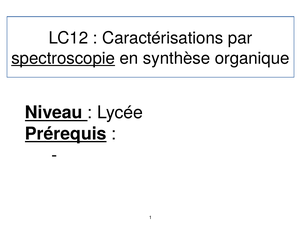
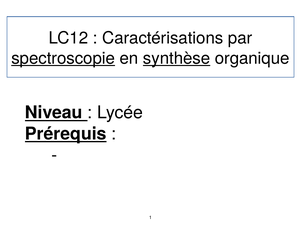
synthèse underline: none -> present (177, 58)
